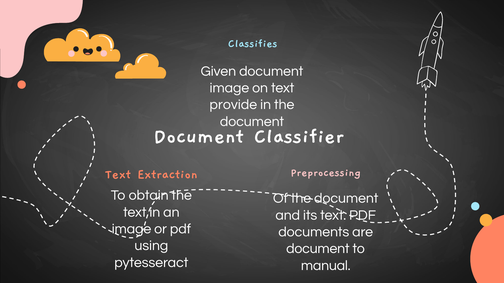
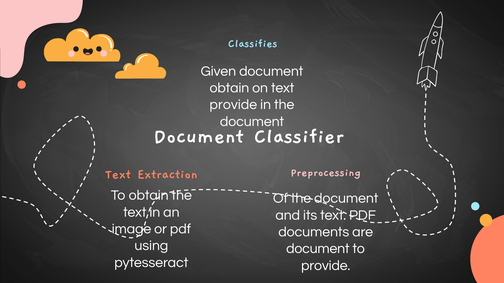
image: image -> obtain (229, 88)
manual: manual -> provide (326, 266)
